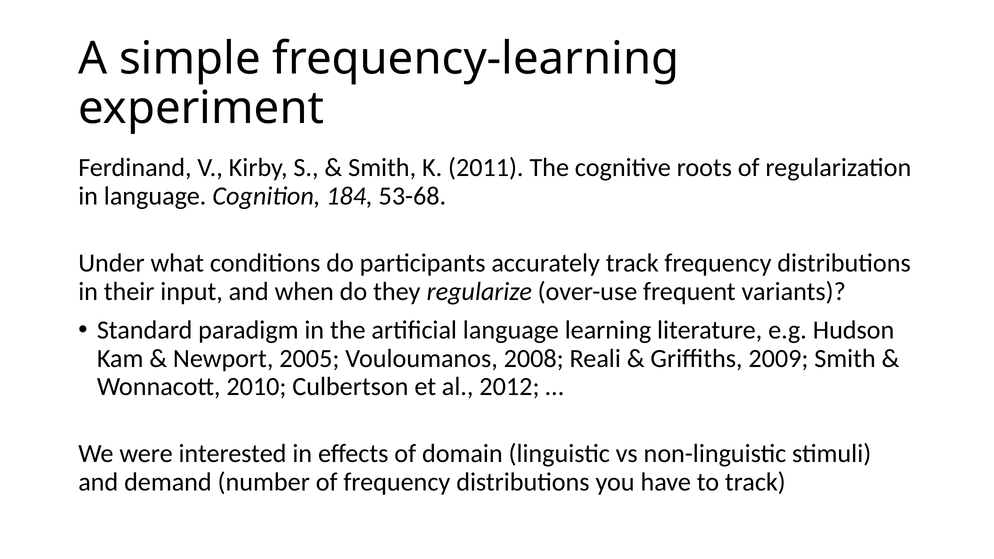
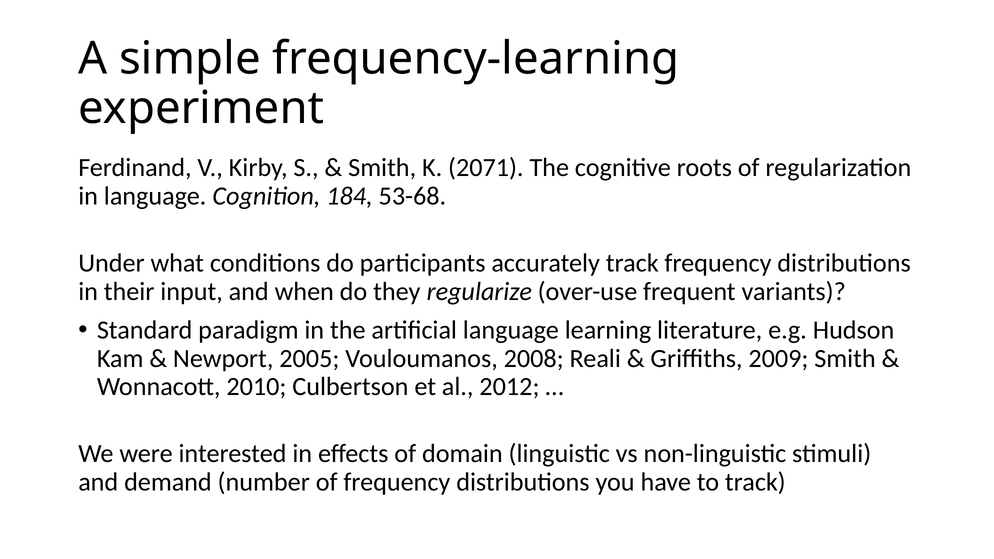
2011: 2011 -> 2071 (486, 168)
